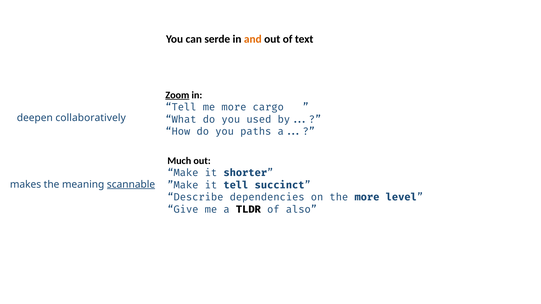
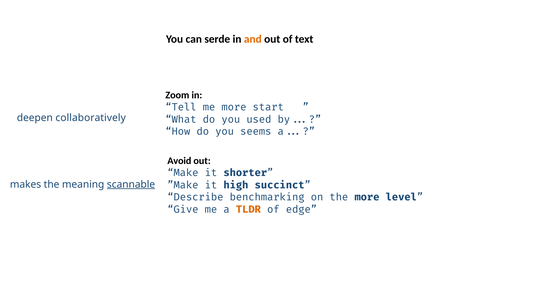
Zoom underline: present -> none (177, 95)
cargo: cargo -> start (281, 107)
paths: paths -> seems (256, 132)
Much: Much -> Avoid (179, 161)
it tell: tell -> high (236, 185)
dependencies: dependencies -> benchmarking (267, 197)
TLDR colour: black -> orange (248, 210)
also: also -> edge (301, 210)
